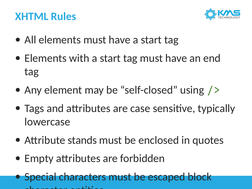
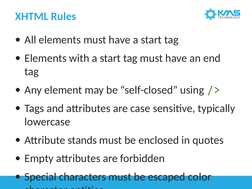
block: block -> color (200, 177)
